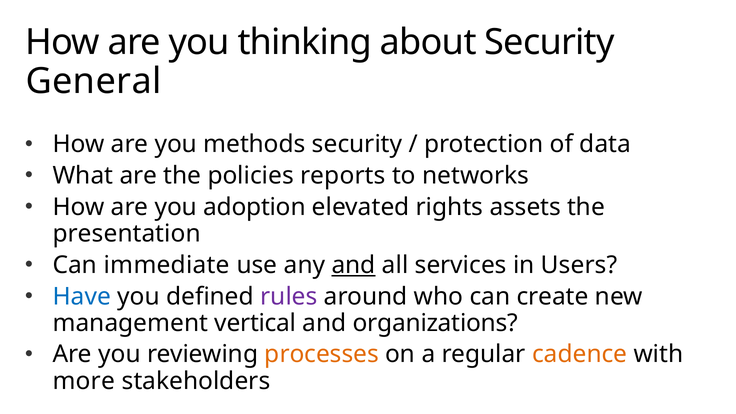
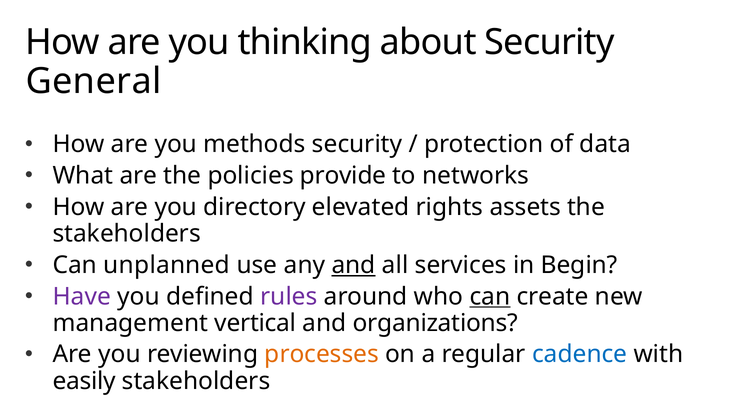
reports: reports -> provide (343, 176)
adoption: adoption -> directory (255, 207)
presentation: presentation -> stakeholders (127, 234)
immediate: immediate -> unplanned (167, 265)
Users: Users -> Begin (579, 265)
Have colour: blue -> purple (82, 296)
can underline: none -> present (490, 296)
cadence colour: orange -> blue (580, 354)
more: more -> easily (84, 381)
